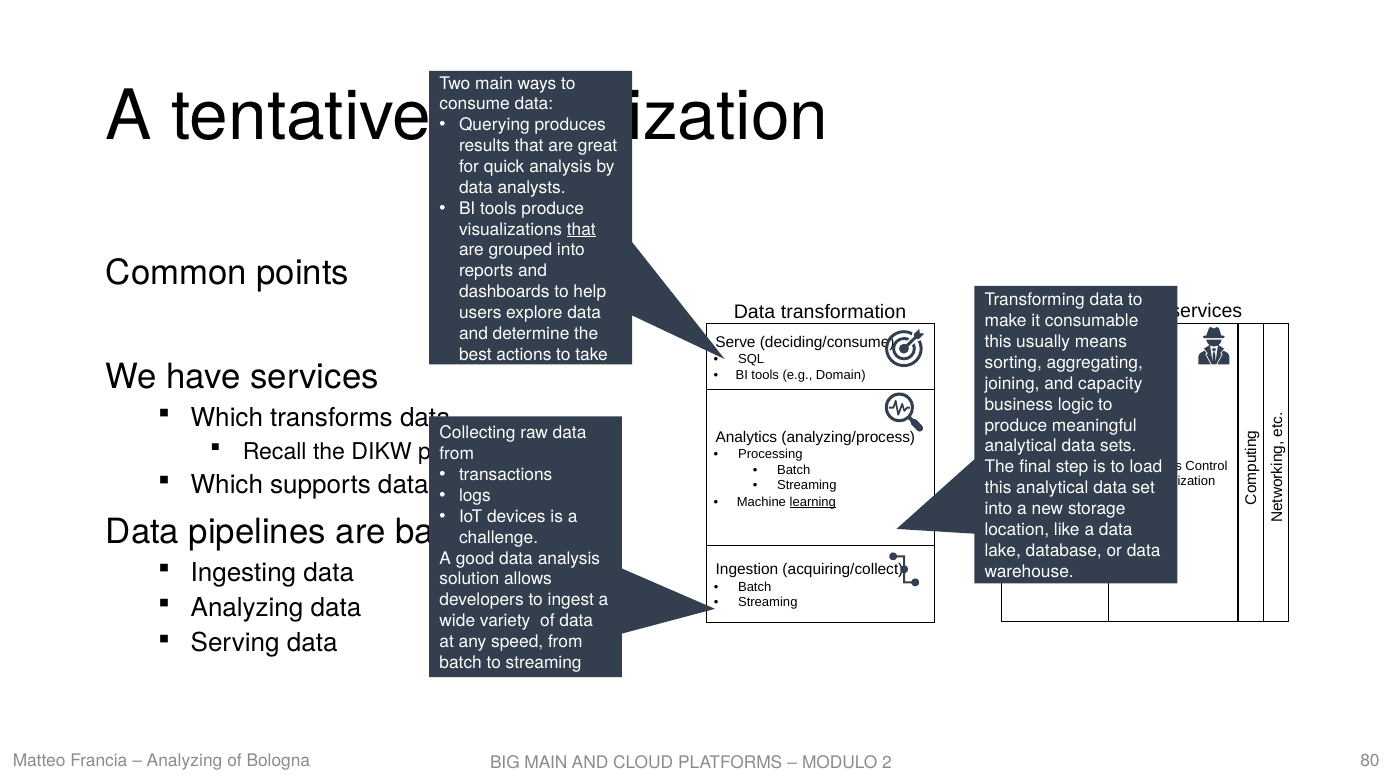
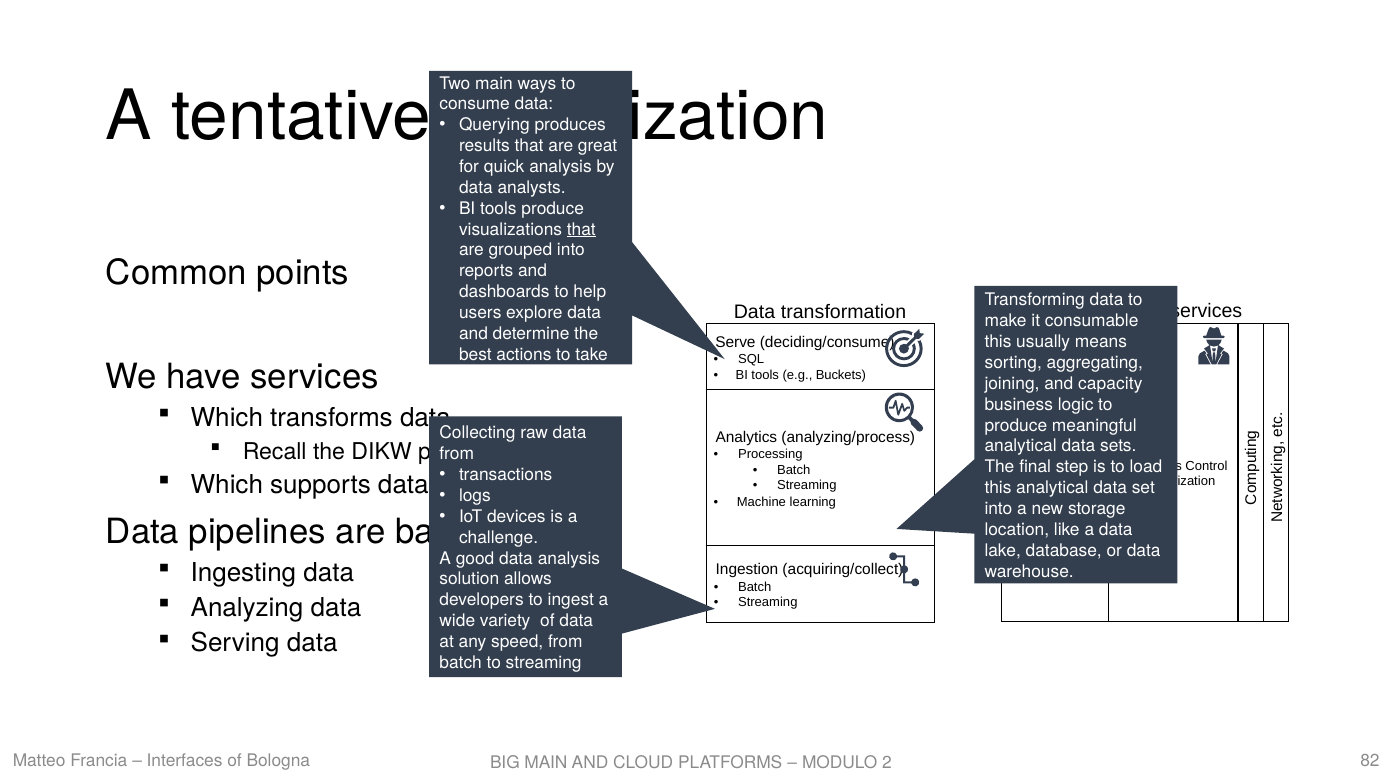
Domain: Domain -> Buckets (841, 375)
learning underline: present -> none (813, 502)
Analyzing: Analyzing -> Interfaces (185, 760)
80: 80 -> 82 (1370, 760)
